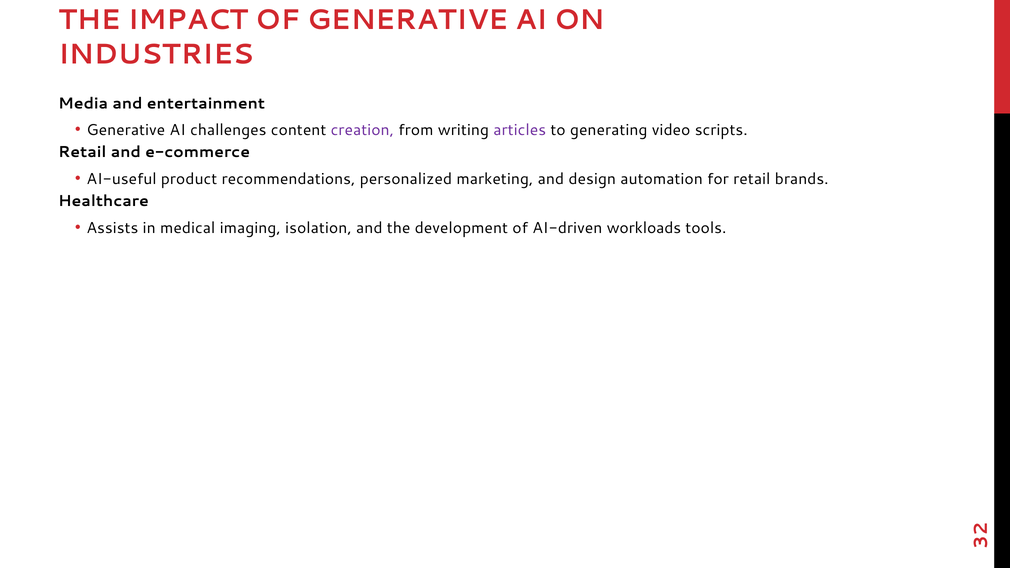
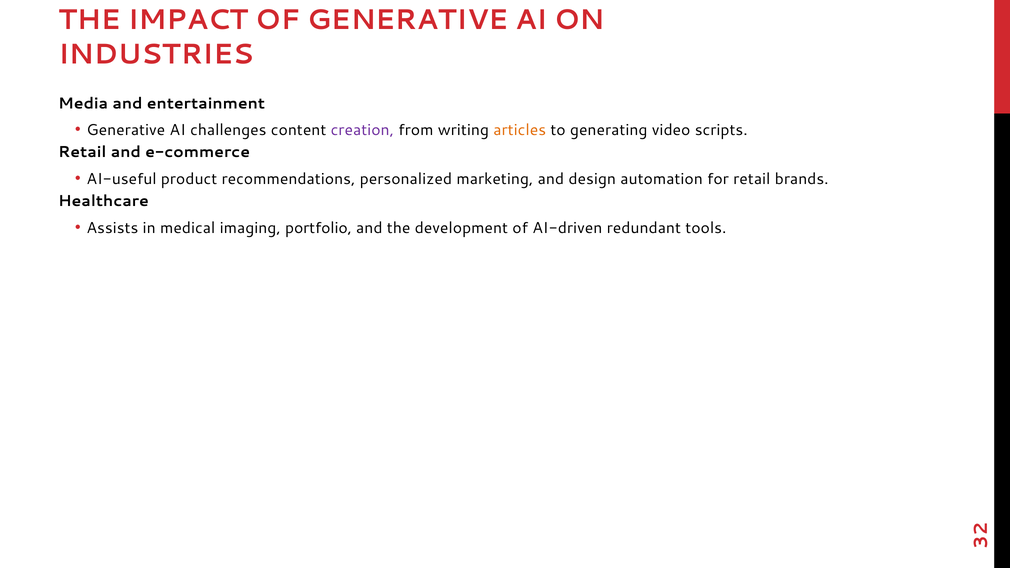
articles colour: purple -> orange (520, 130)
isolation: isolation -> portfolio (319, 228)
workloads: workloads -> redundant (644, 228)
